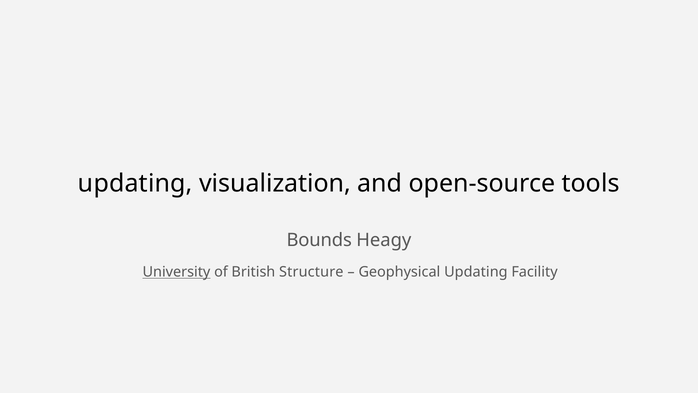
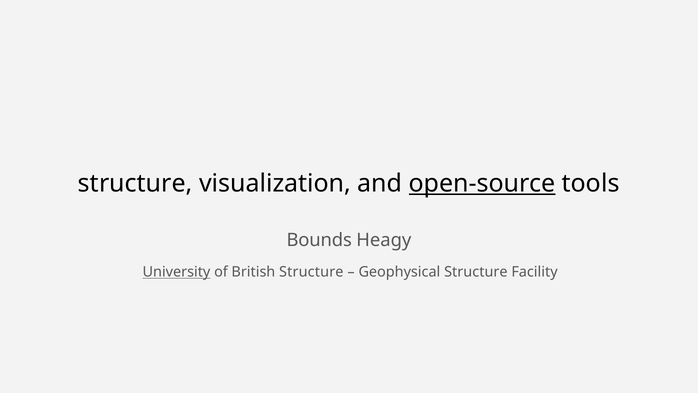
updating: updating -> structure (135, 183)
open-source underline: none -> present (482, 183)
Geophysical Updating: Updating -> Structure (476, 272)
